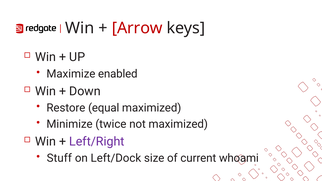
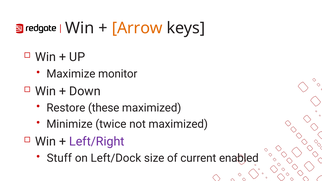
Arrow colour: red -> orange (137, 28)
enabled: enabled -> monitor (118, 74)
equal: equal -> these (104, 108)
whoami: whoami -> enabled (239, 158)
